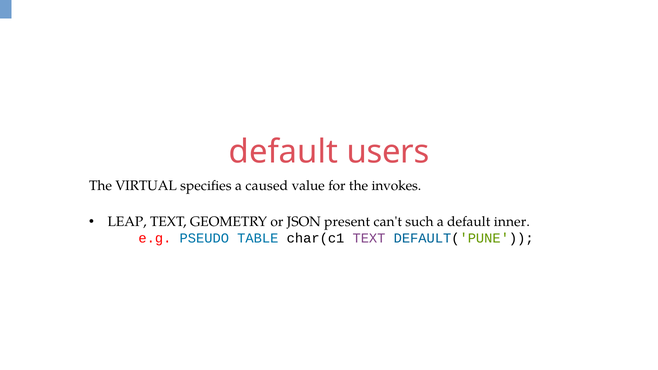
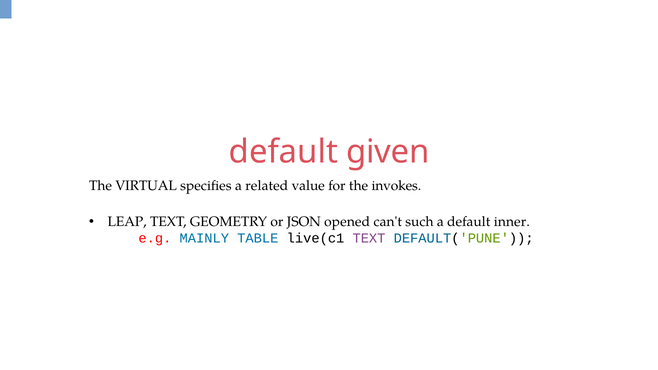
users: users -> given (388, 152)
caused: caused -> related (267, 186)
present: present -> opened (347, 222)
PSEUDO: PSEUDO -> MAINLY (204, 238)
char(c1: char(c1 -> live(c1 (316, 238)
